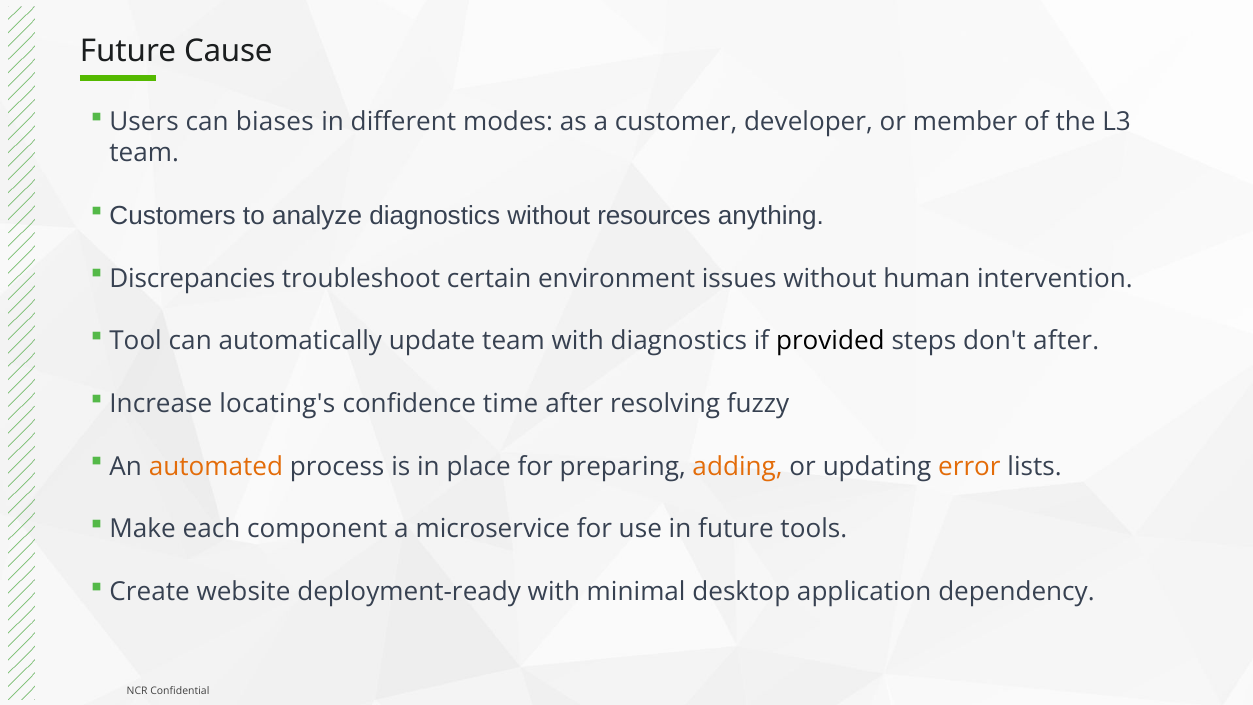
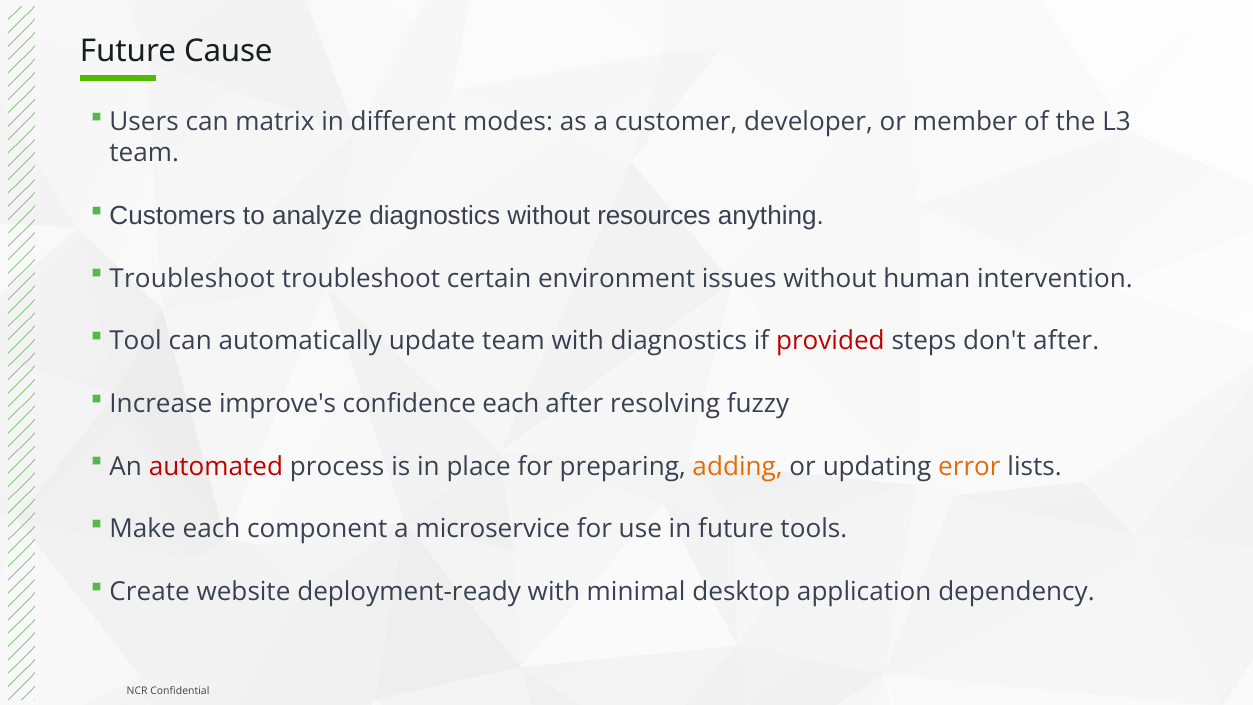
biases: biases -> matrix (275, 122)
Discrepancies: Discrepancies -> Troubleshoot (192, 278)
provided colour: black -> red (830, 341)
locating's: locating's -> improve's (278, 404)
confidence time: time -> each (511, 404)
automated colour: orange -> red (216, 466)
